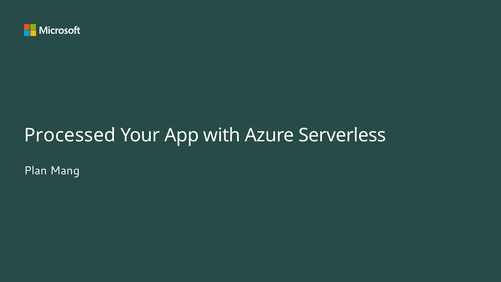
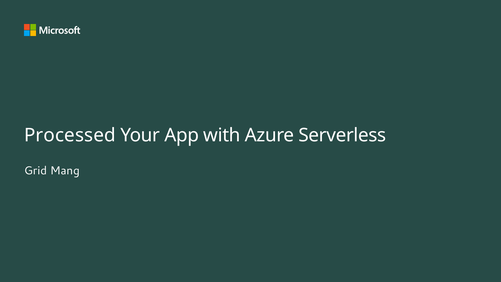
Plan: Plan -> Grid (35, 171)
